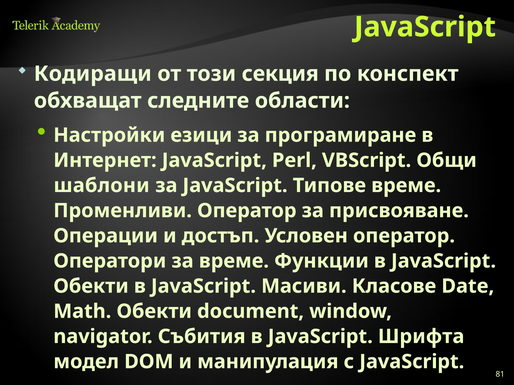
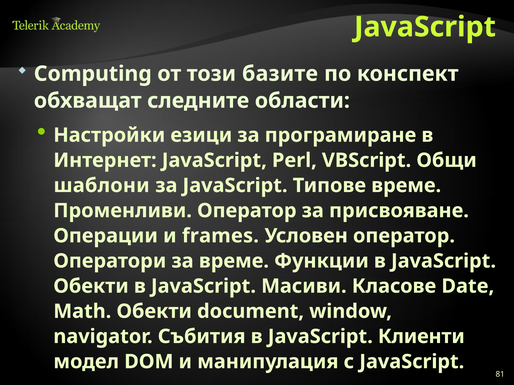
Кодиращи: Кодиращи -> Computing (93, 74)
секция: секция -> базите (280, 74)
достъп: достъп -> frames (220, 236)
Шрифта: Шрифта -> Клиенти (421, 337)
